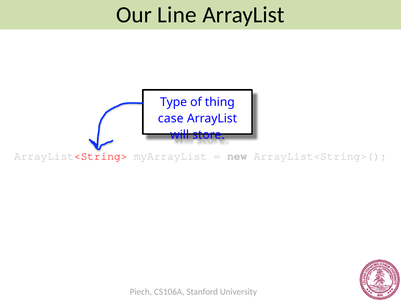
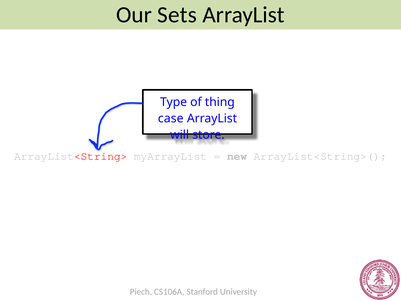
Line: Line -> Sets (177, 15)
